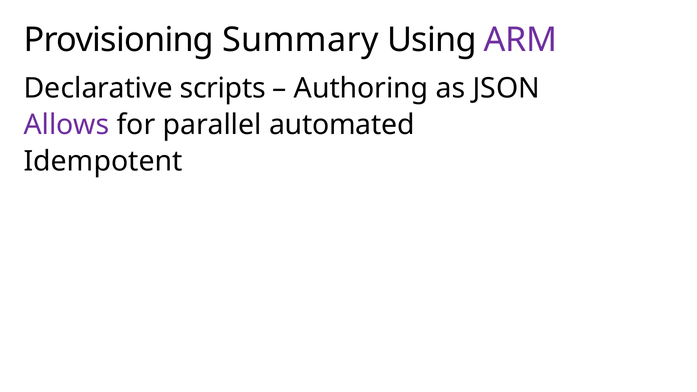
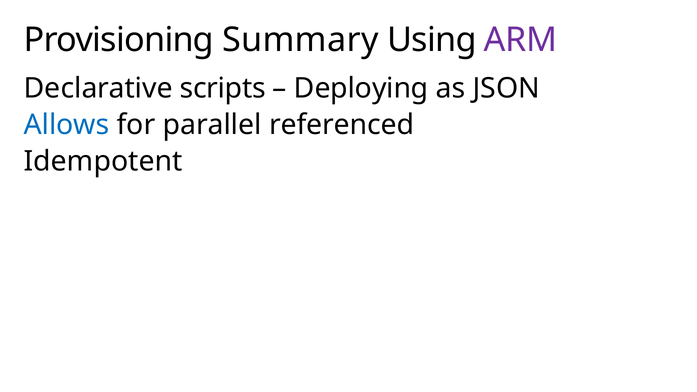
Authoring: Authoring -> Deploying (361, 88)
Allows colour: purple -> blue (67, 125)
automated: automated -> referenced (342, 125)
